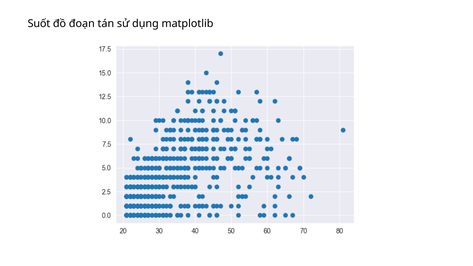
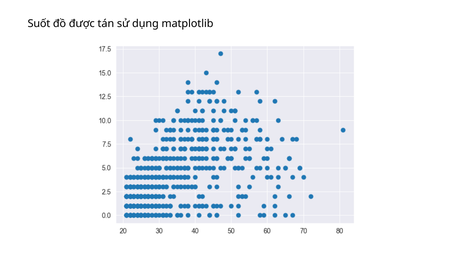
đoạn: đoạn -> được (82, 24)
